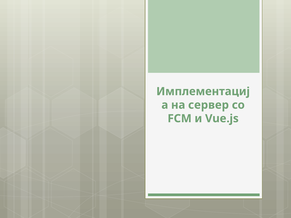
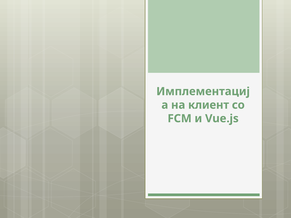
сервер: сервер -> клиент (209, 105)
